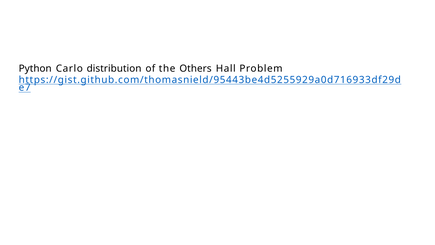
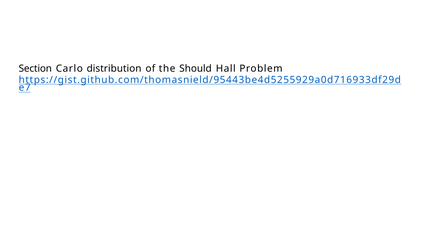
Python: Python -> Section (35, 69)
Others: Others -> Should (196, 69)
